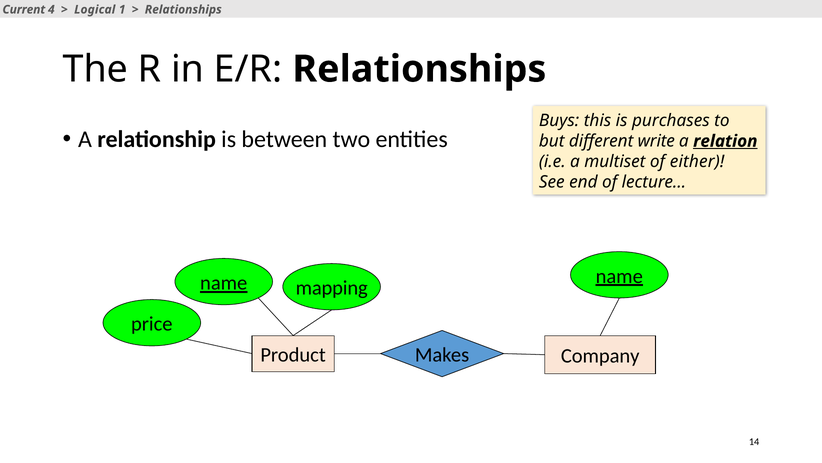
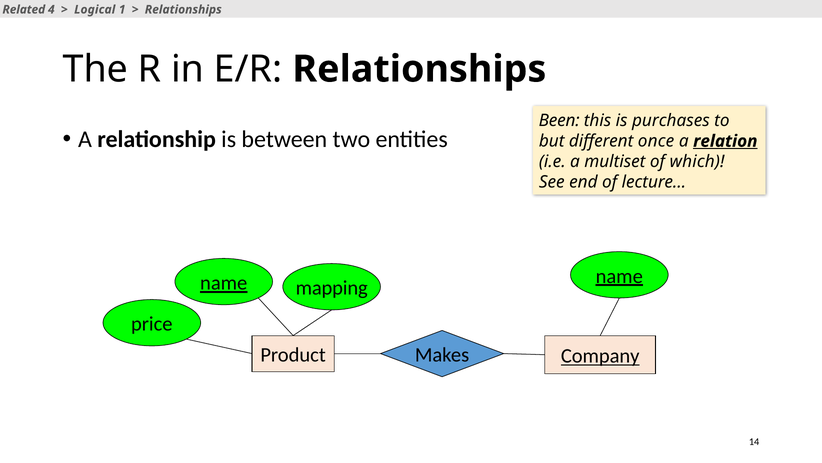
Current: Current -> Related (24, 10)
Buys: Buys -> Been (559, 120)
write: write -> once (656, 141)
either: either -> which (697, 162)
Company underline: none -> present (600, 356)
